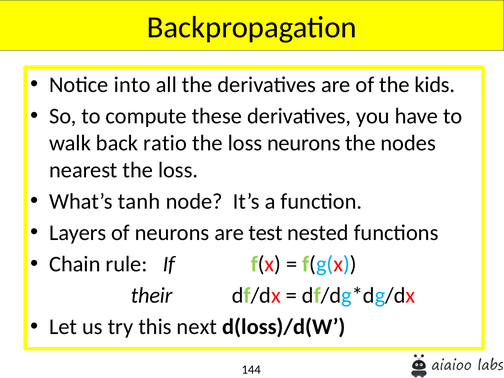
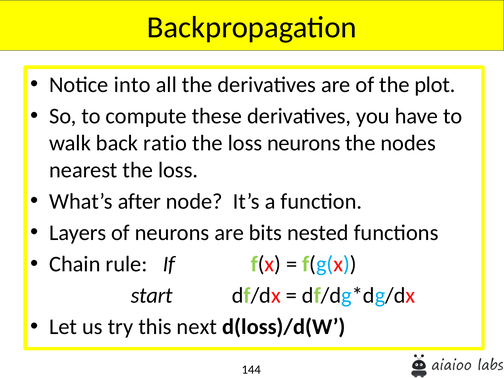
kids: kids -> plot (435, 85)
tanh: tanh -> after (139, 201)
test: test -> bits (265, 233)
their: their -> start (152, 296)
